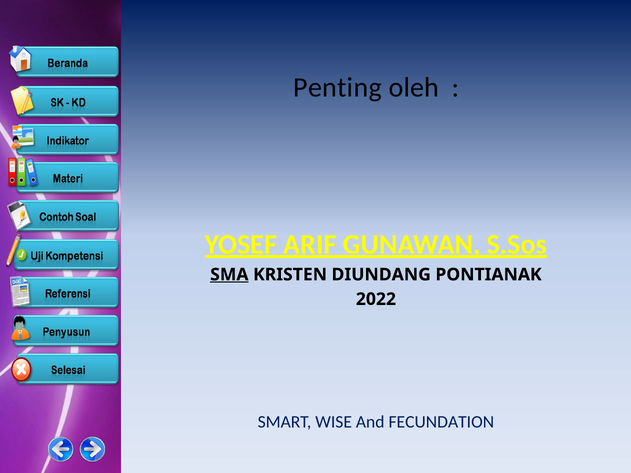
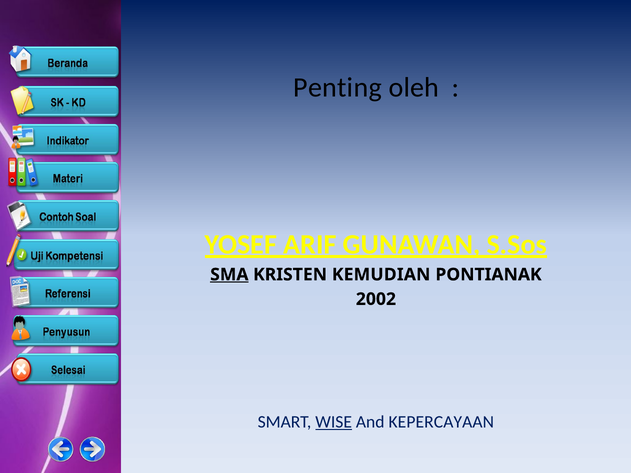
DIUNDANG: DIUNDANG -> KEMUDIAN (381, 275)
2022: 2022 -> 2002 (376, 299)
WISE underline: none -> present (334, 422)
FECUNDATION: FECUNDATION -> KEPERCAYAAN (441, 422)
